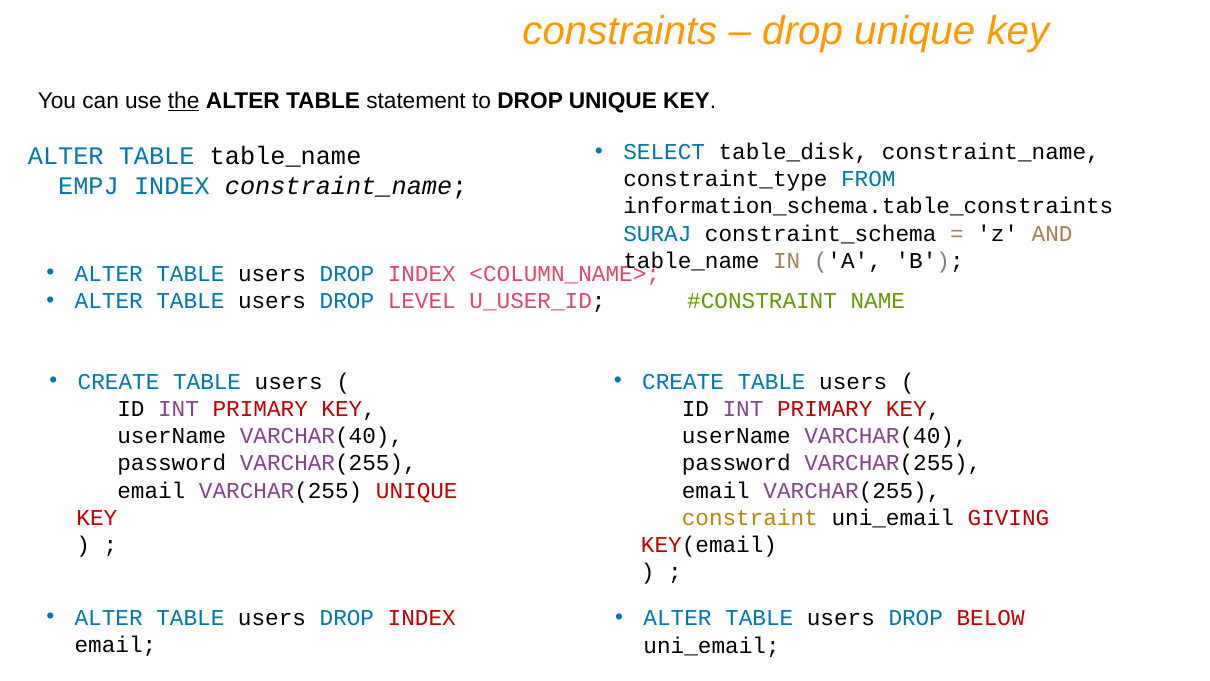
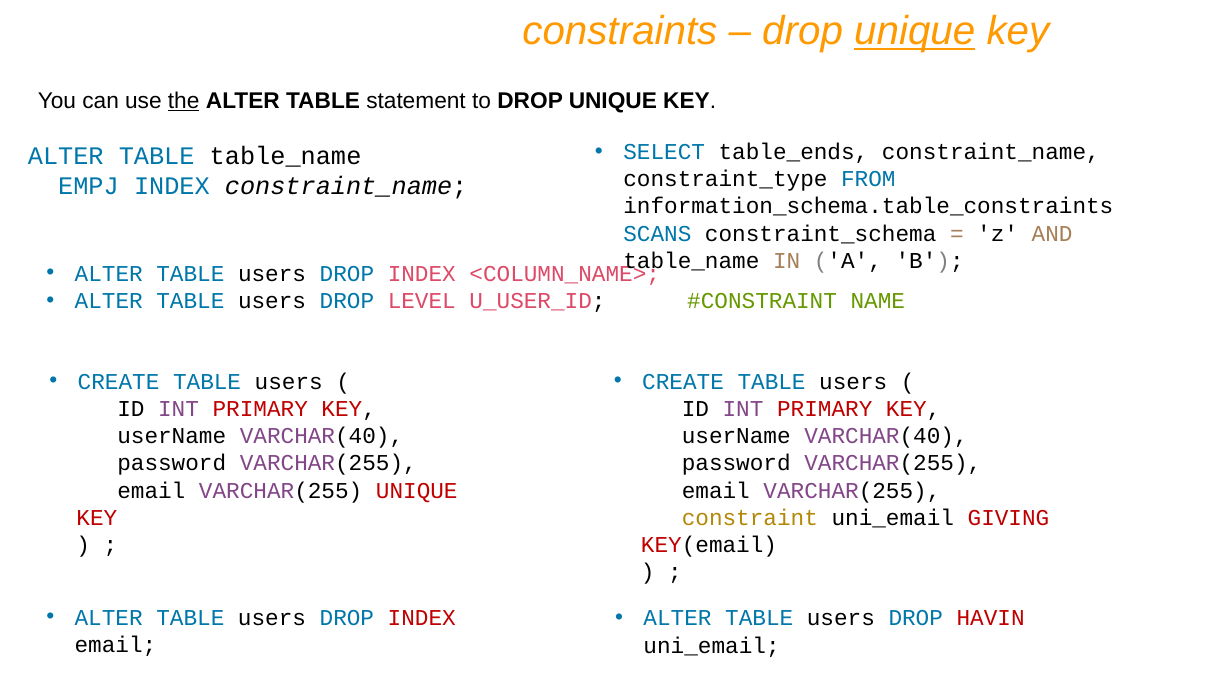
unique underline: none -> present (915, 31)
table_disk: table_disk -> table_ends (793, 152)
SURAJ: SURAJ -> SCANS (657, 234)
BELOW: BELOW -> HAVIN (991, 618)
